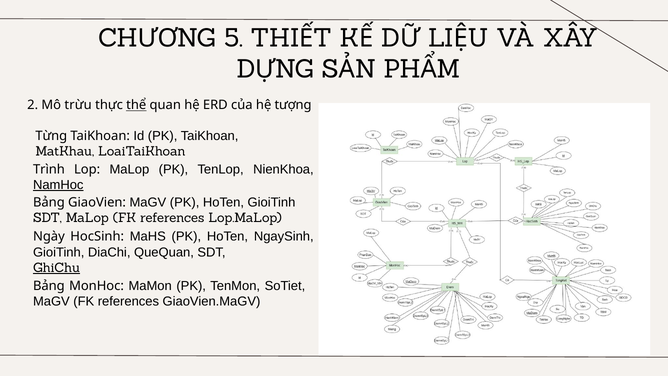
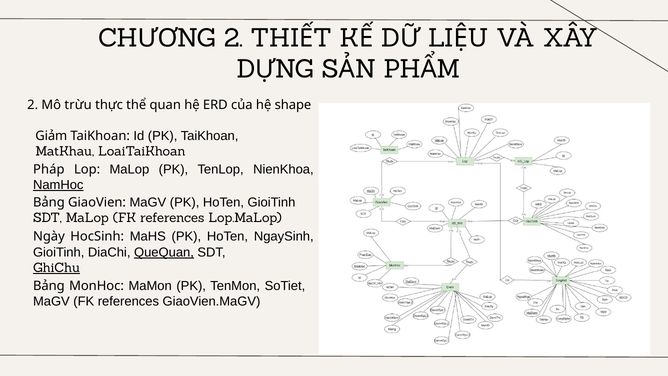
5: 5 -> 2 (234, 38)
thể underline: present -> none (136, 105)
tượng: tượng -> shape (293, 105)
Từng: Từng -> Giảm (51, 136)
Trình: Trình -> Pháp (49, 169)
QueQuan underline: none -> present (164, 252)
